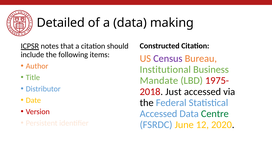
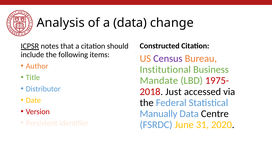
Detailed: Detailed -> Analysis (61, 23)
making: making -> change (172, 23)
Accessed: Accessed -> Manually (159, 114)
Centre colour: green -> black (215, 114)
12: 12 -> 31 (202, 125)
